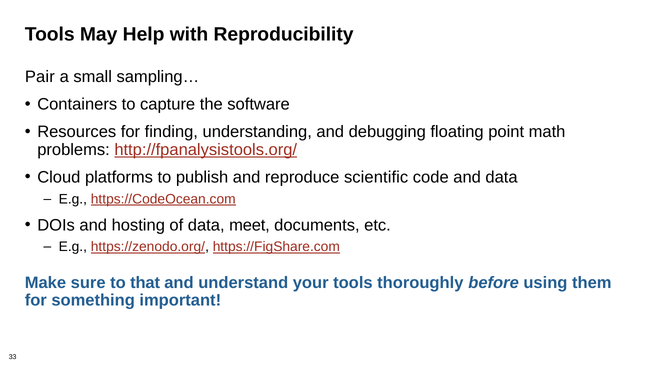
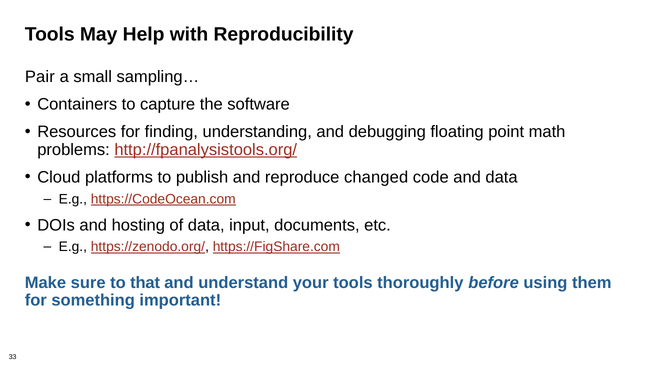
scientific: scientific -> changed (376, 177)
meet: meet -> input (249, 225)
